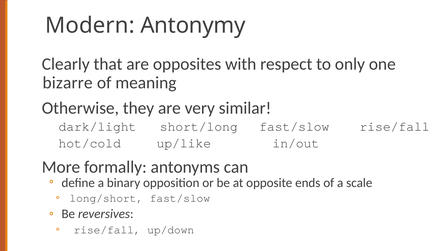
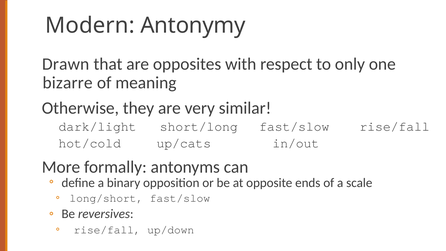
Clearly: Clearly -> Drawn (66, 64)
up/like: up/like -> up/cats (184, 143)
